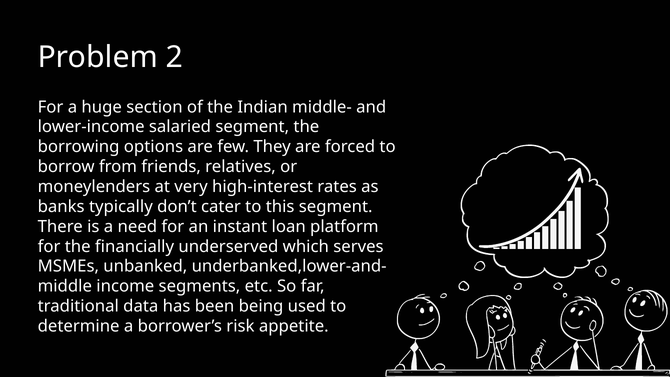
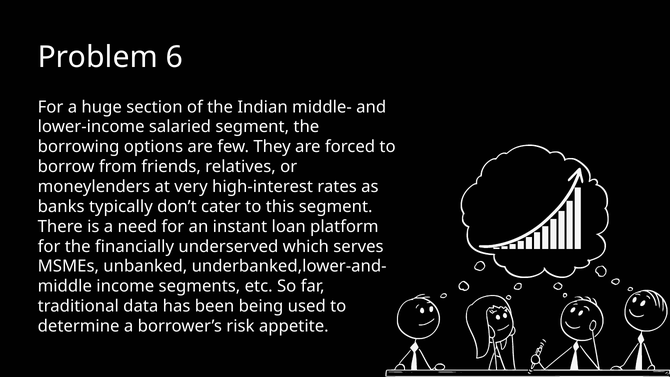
2: 2 -> 6 (174, 57)
